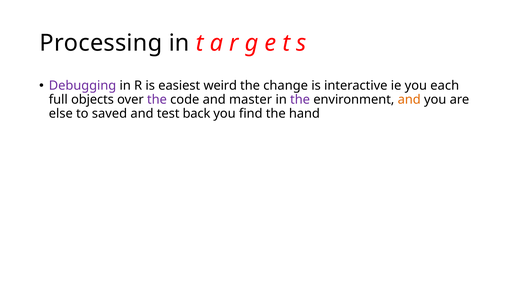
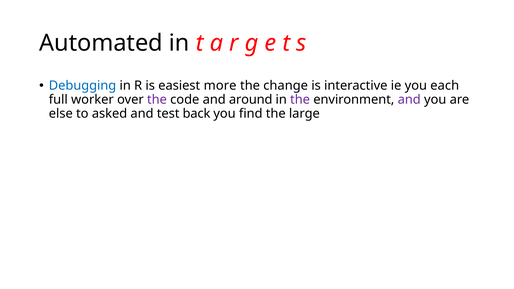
Processing: Processing -> Automated (101, 43)
Debugging colour: purple -> blue (83, 86)
weird: weird -> more (220, 86)
objects: objects -> worker (92, 100)
master: master -> around (251, 100)
and colour: orange -> purple (409, 100)
saved: saved -> asked (110, 114)
hand: hand -> large (304, 114)
